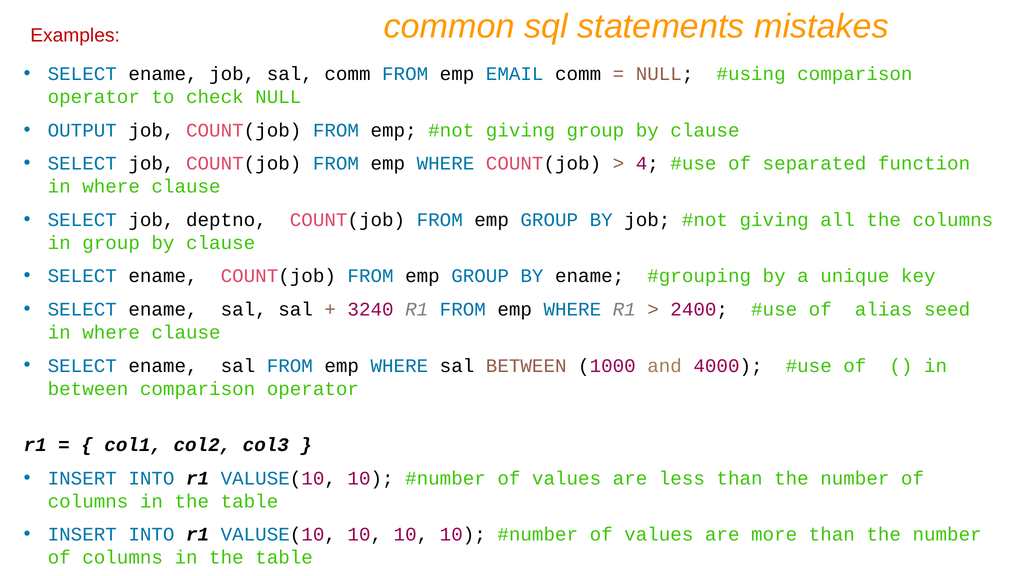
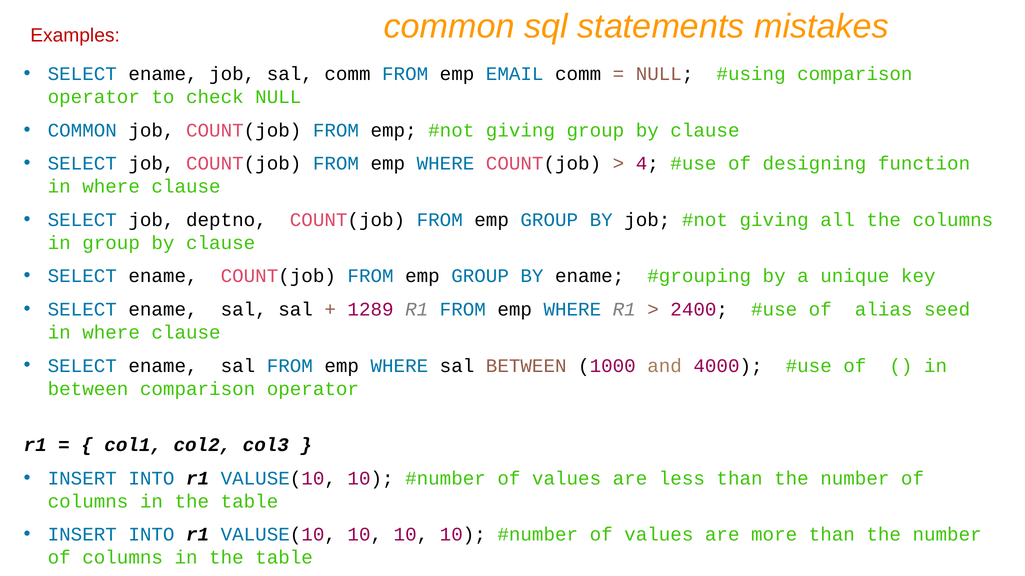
OUTPUT: OUTPUT -> COMMON (82, 130)
separated: separated -> designing (814, 164)
3240: 3240 -> 1289 (371, 310)
